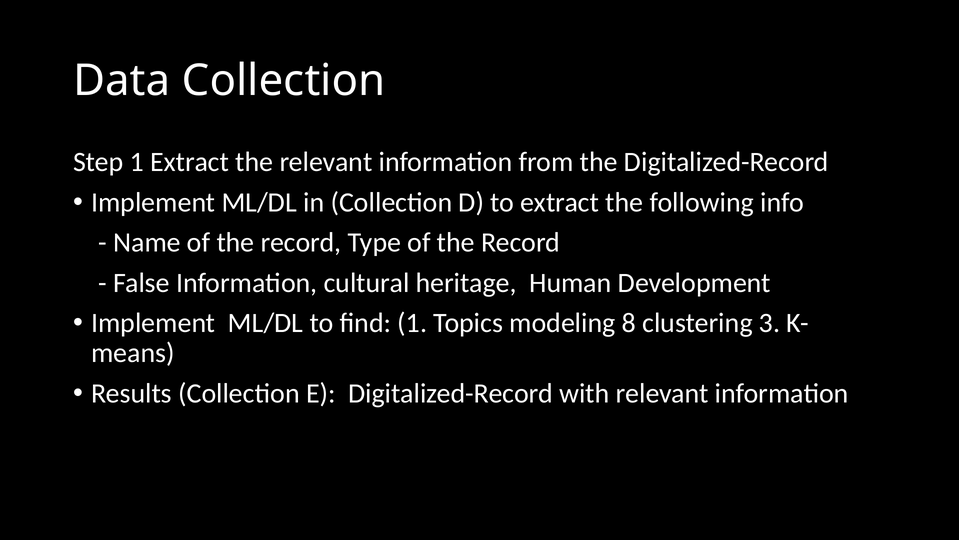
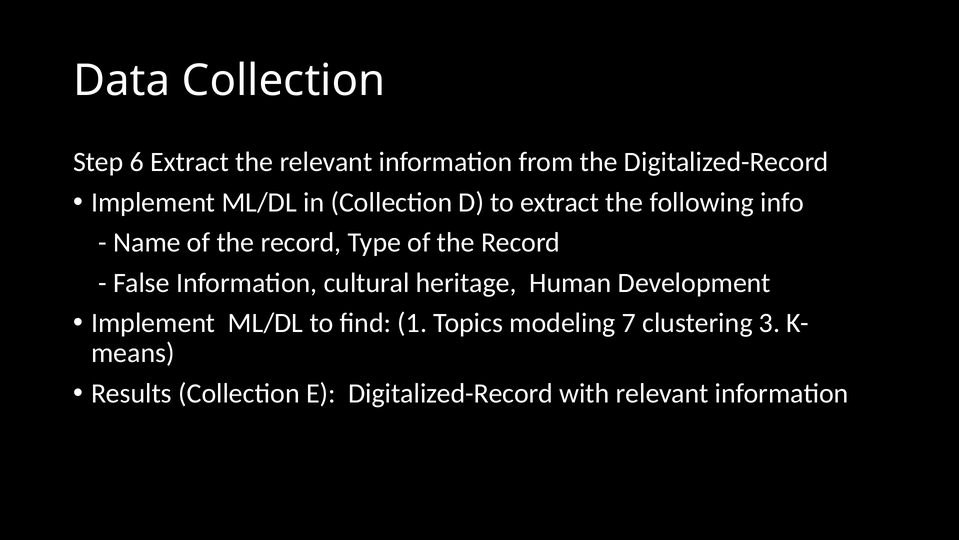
Step 1: 1 -> 6 (137, 162)
8: 8 -> 7 (629, 323)
